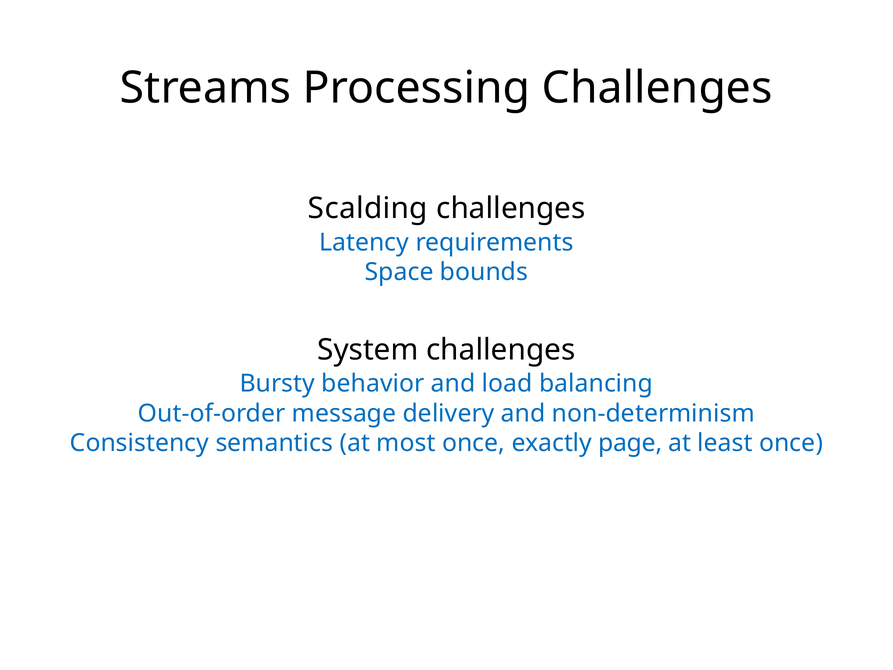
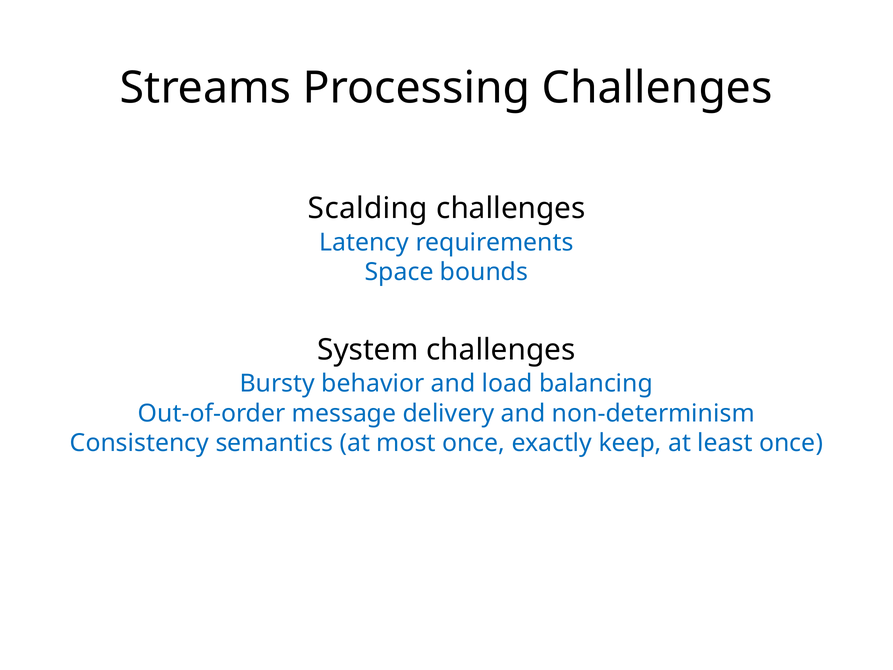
page: page -> keep (630, 443)
